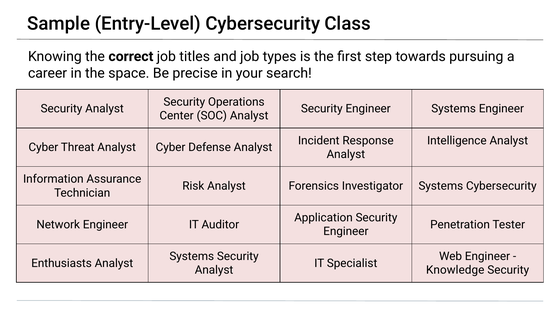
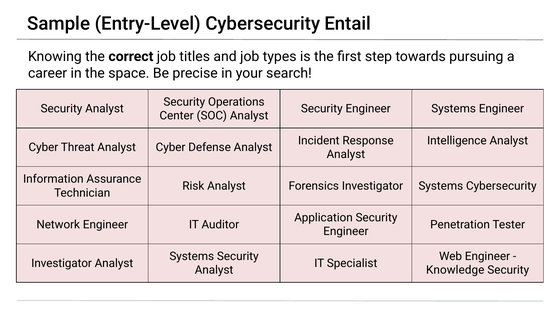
Class: Class -> Entail (348, 24)
Enthusiasts: Enthusiasts -> Investigator (62, 263)
